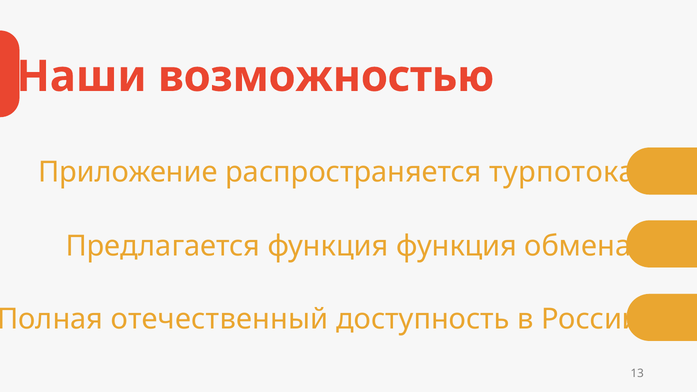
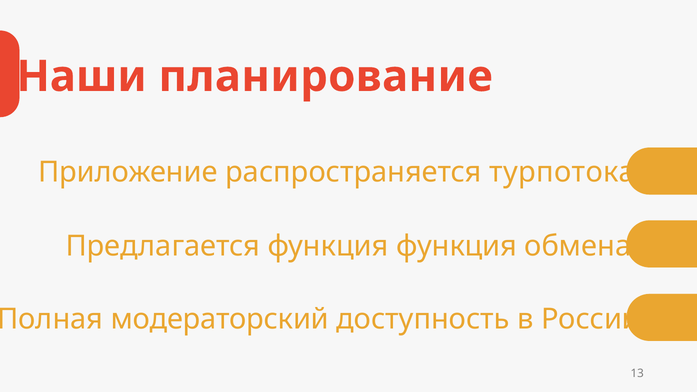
возможностью: возможностью -> планирование (326, 77)
отечественный: отечественный -> модераторский (220, 319)
